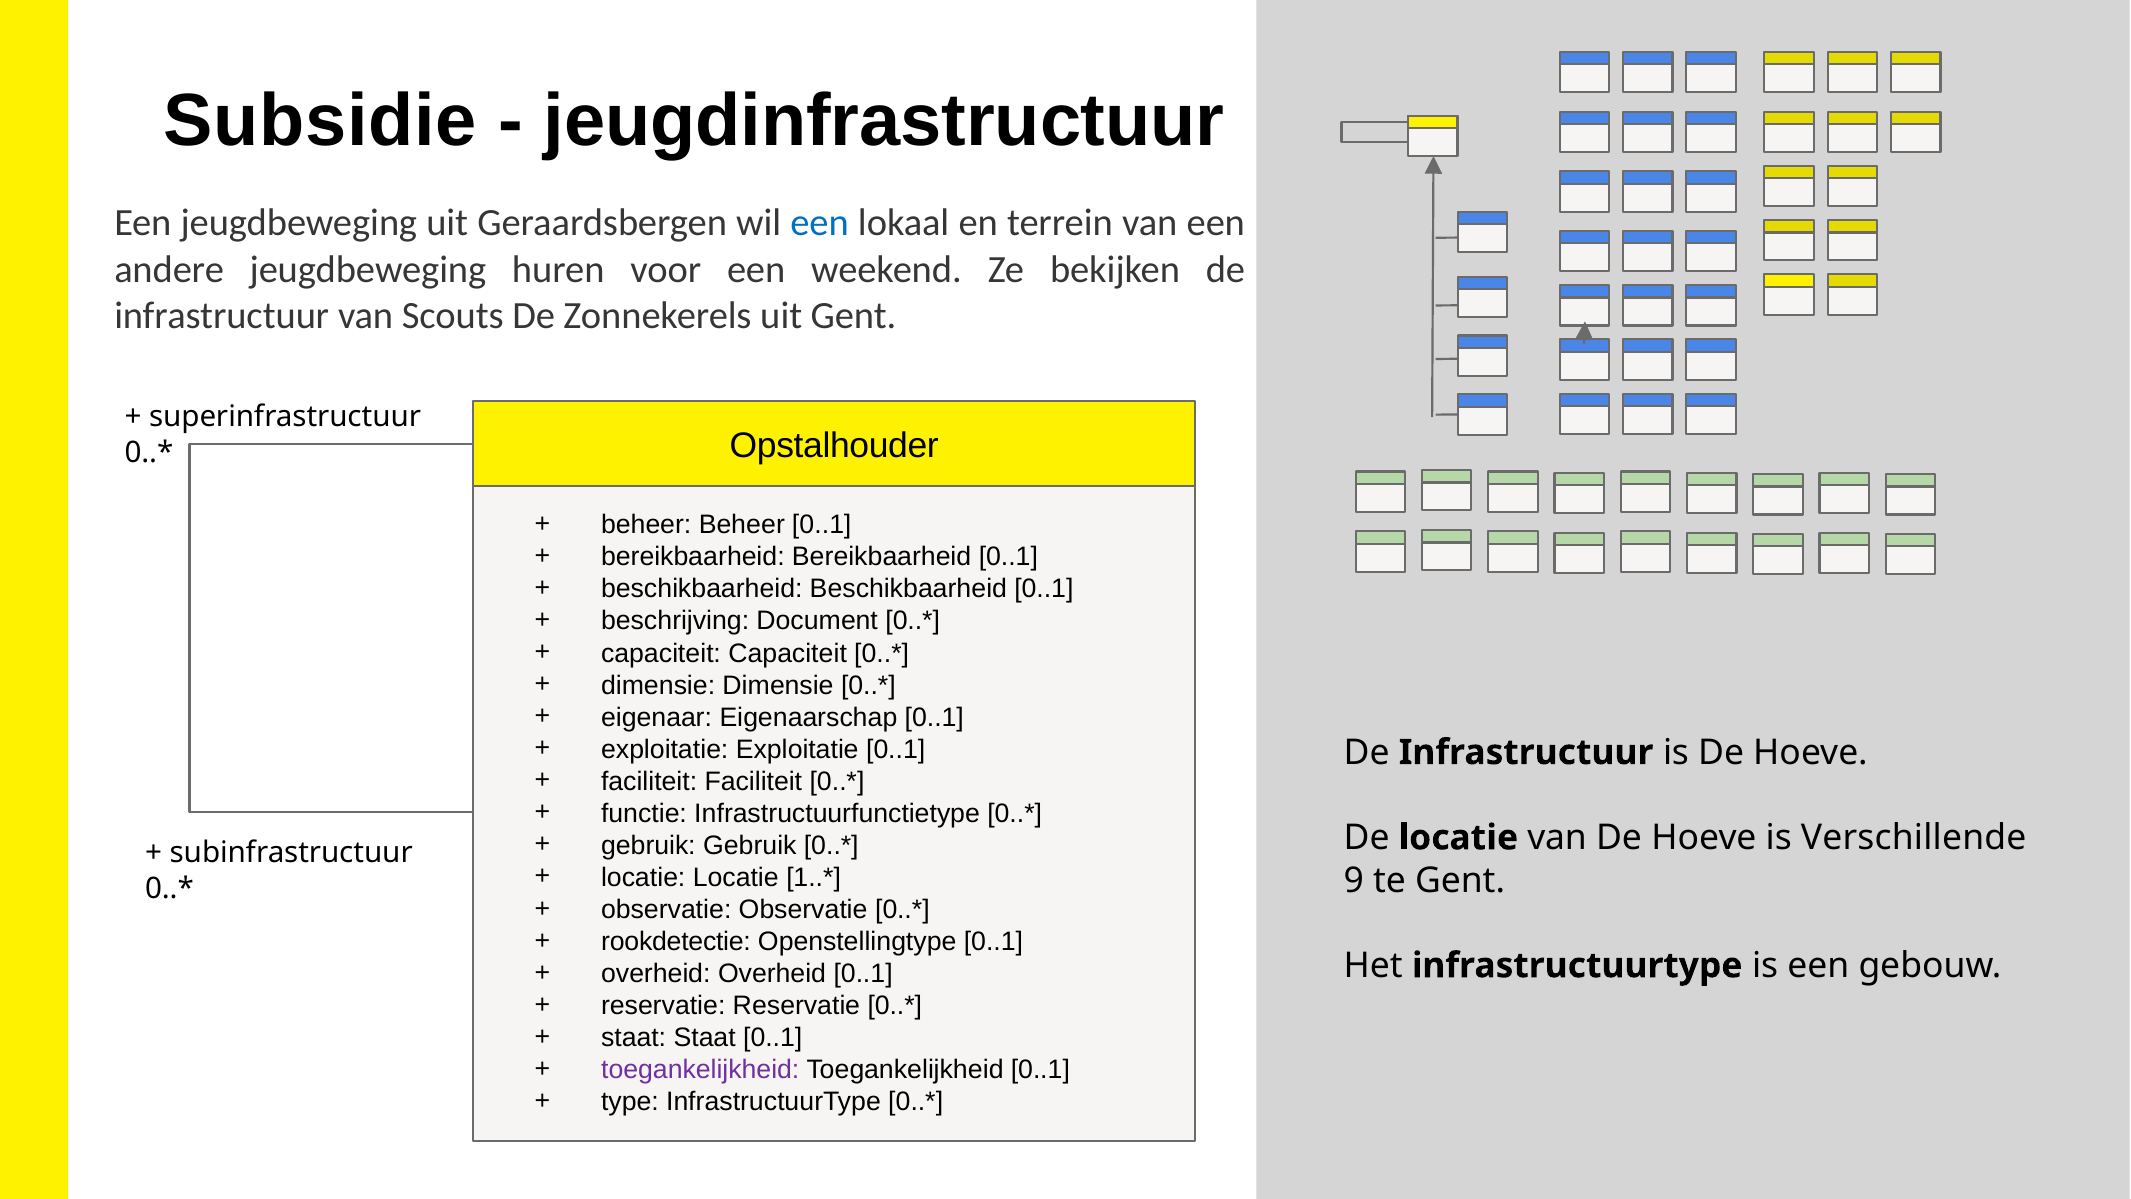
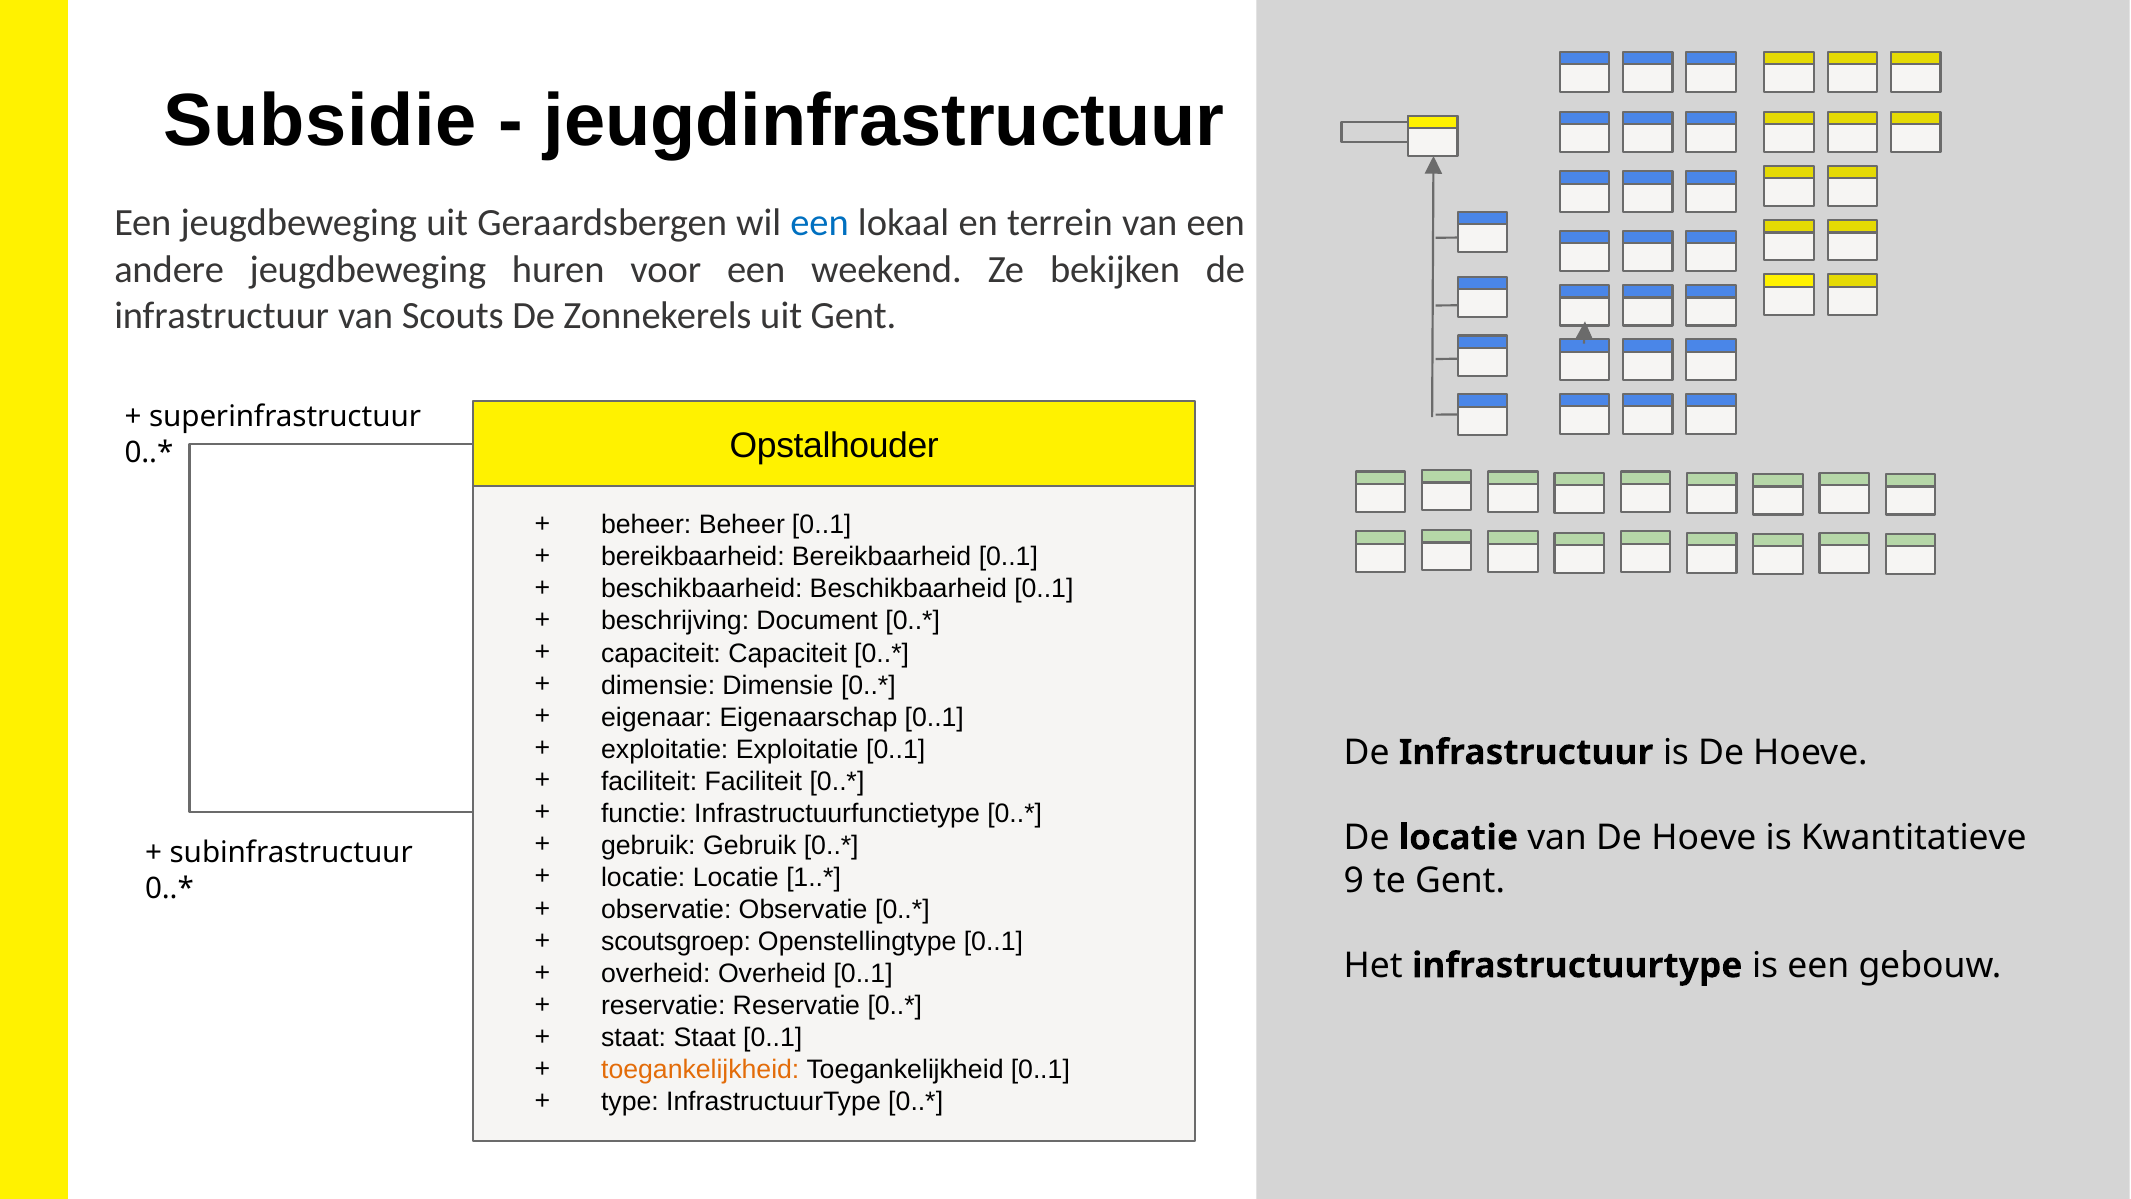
Verschillende: Verschillende -> Kwantitatieve (1914, 838)
rookdetectie: rookdetectie -> scoutsgroep (676, 942)
toegankelijkheid colour: purple -> orange (700, 1070)
